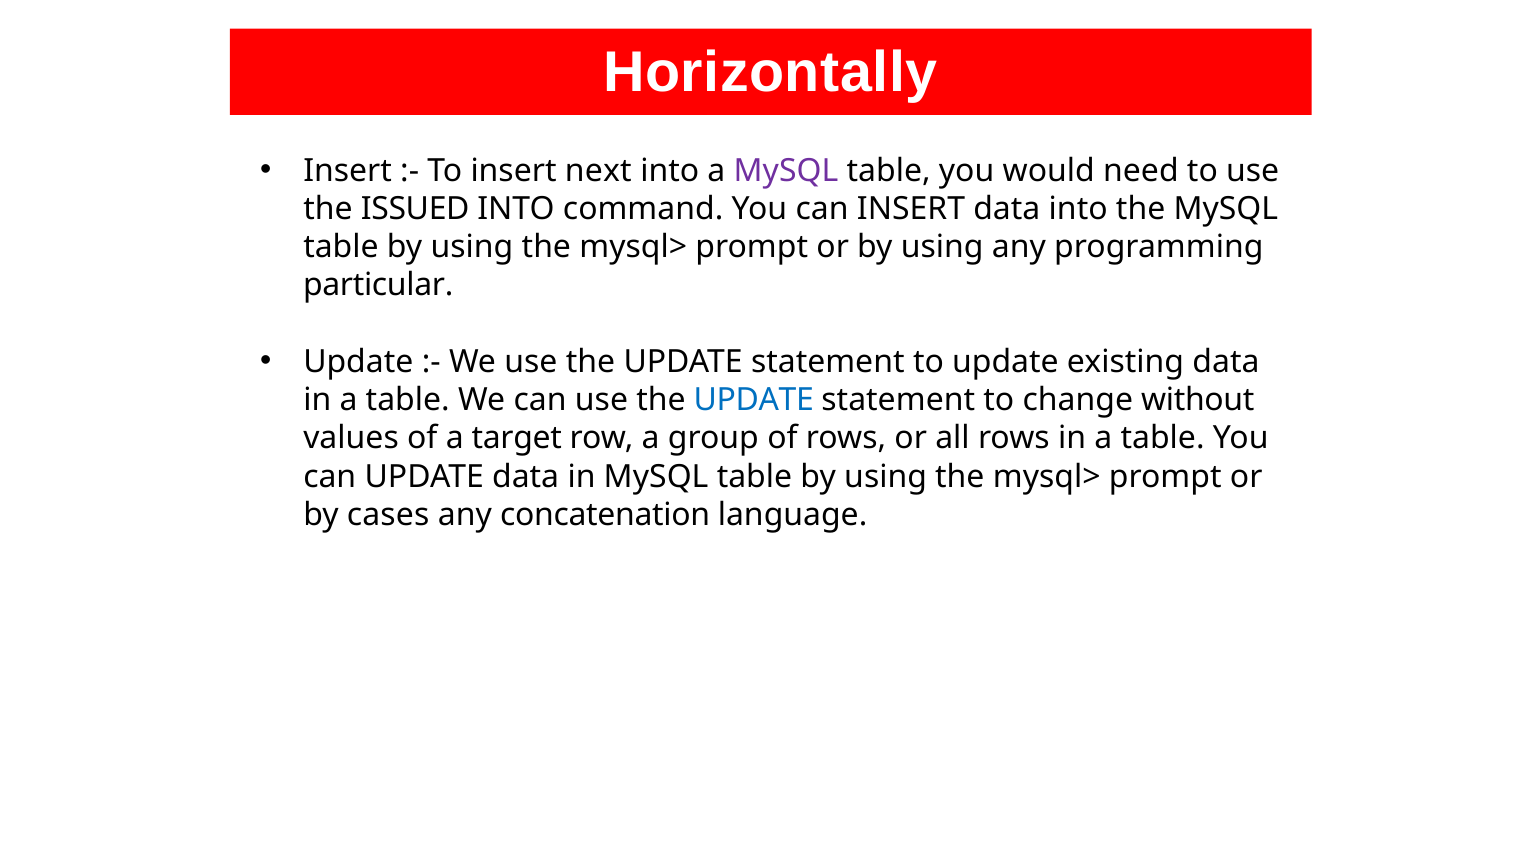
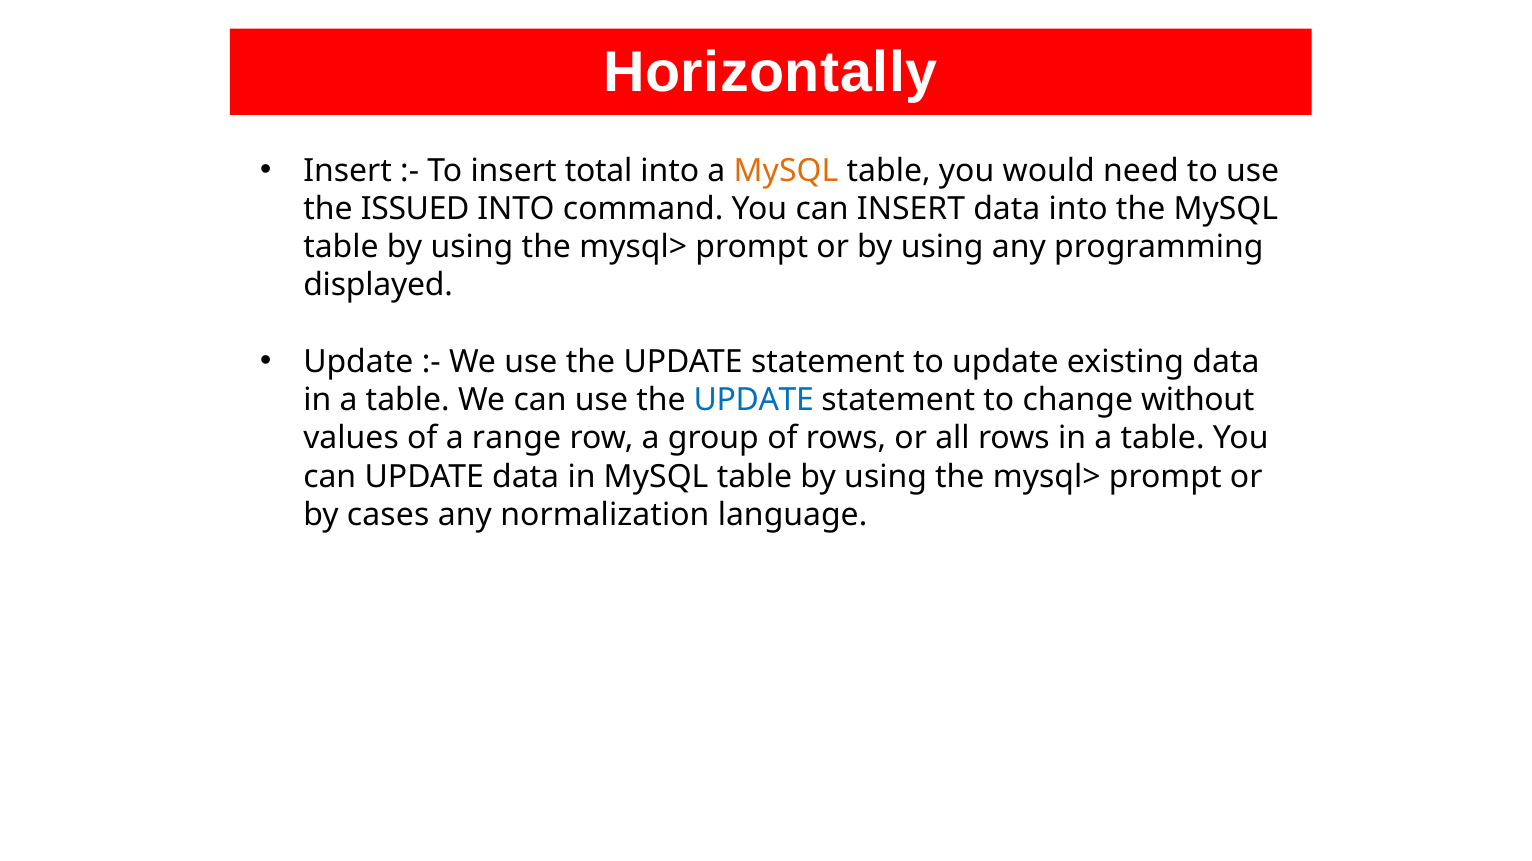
next: next -> total (599, 171)
MySQL colour: purple -> orange (786, 171)
particular: particular -> displayed (378, 286)
target: target -> range (517, 439)
concatenation: concatenation -> normalization (605, 515)
